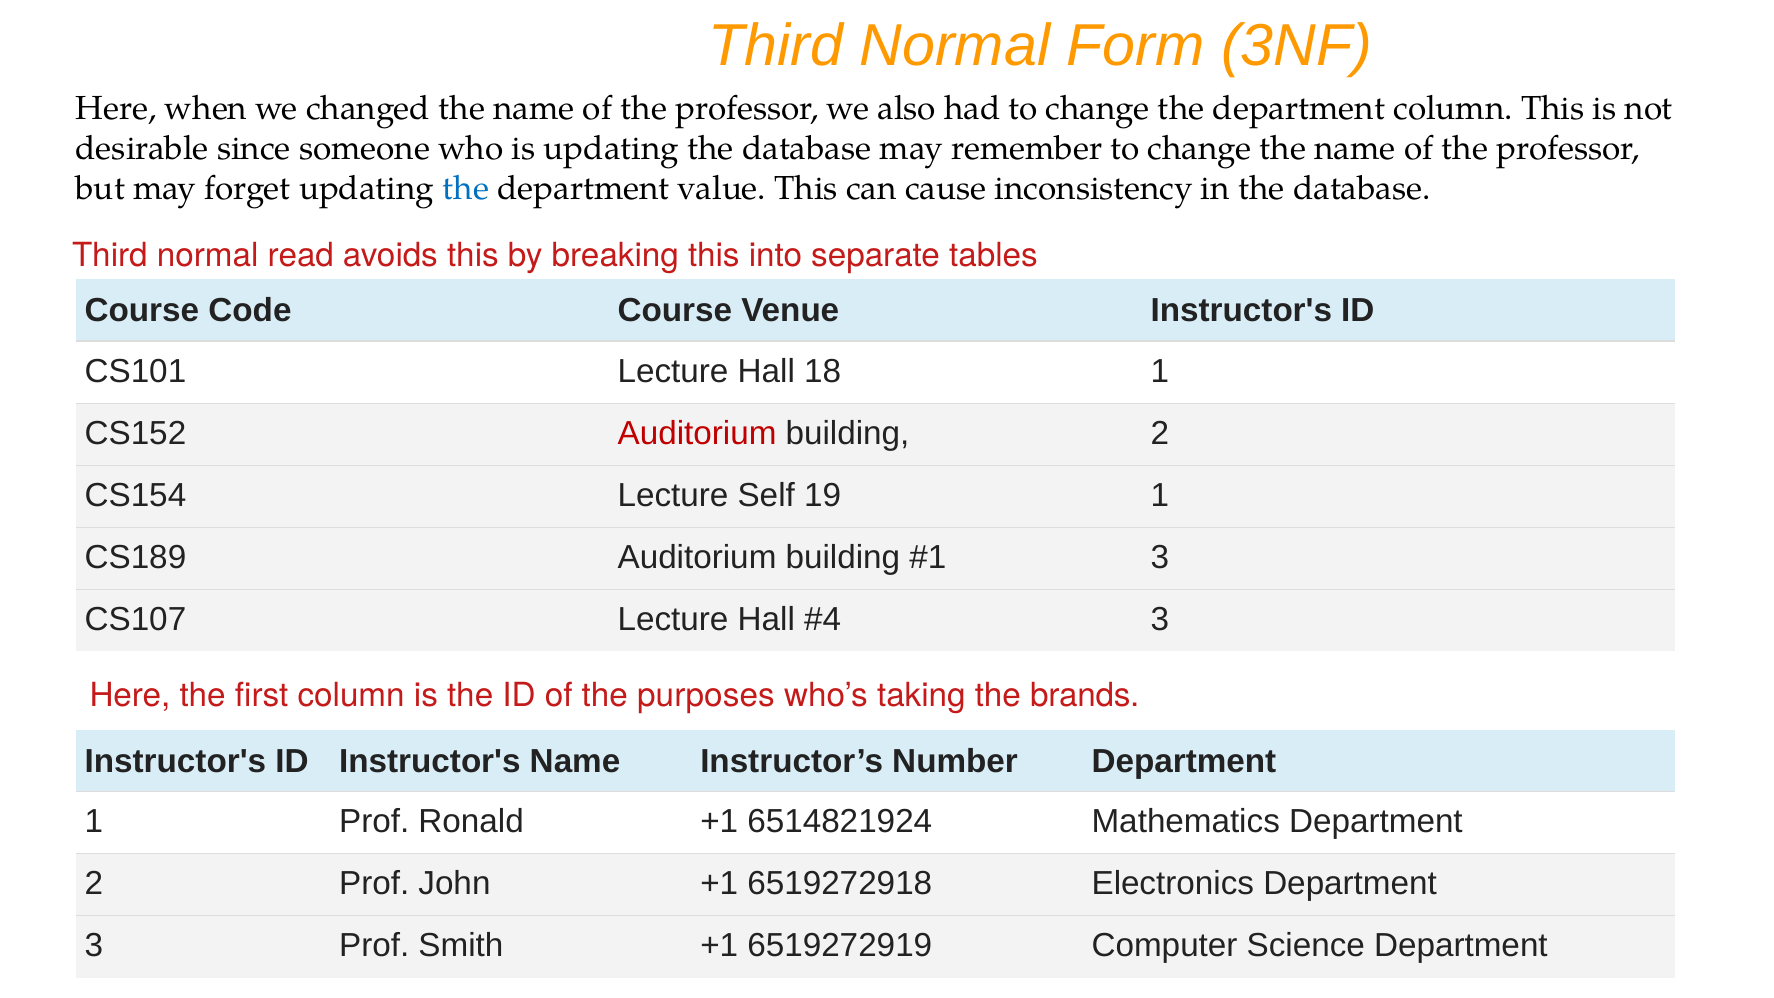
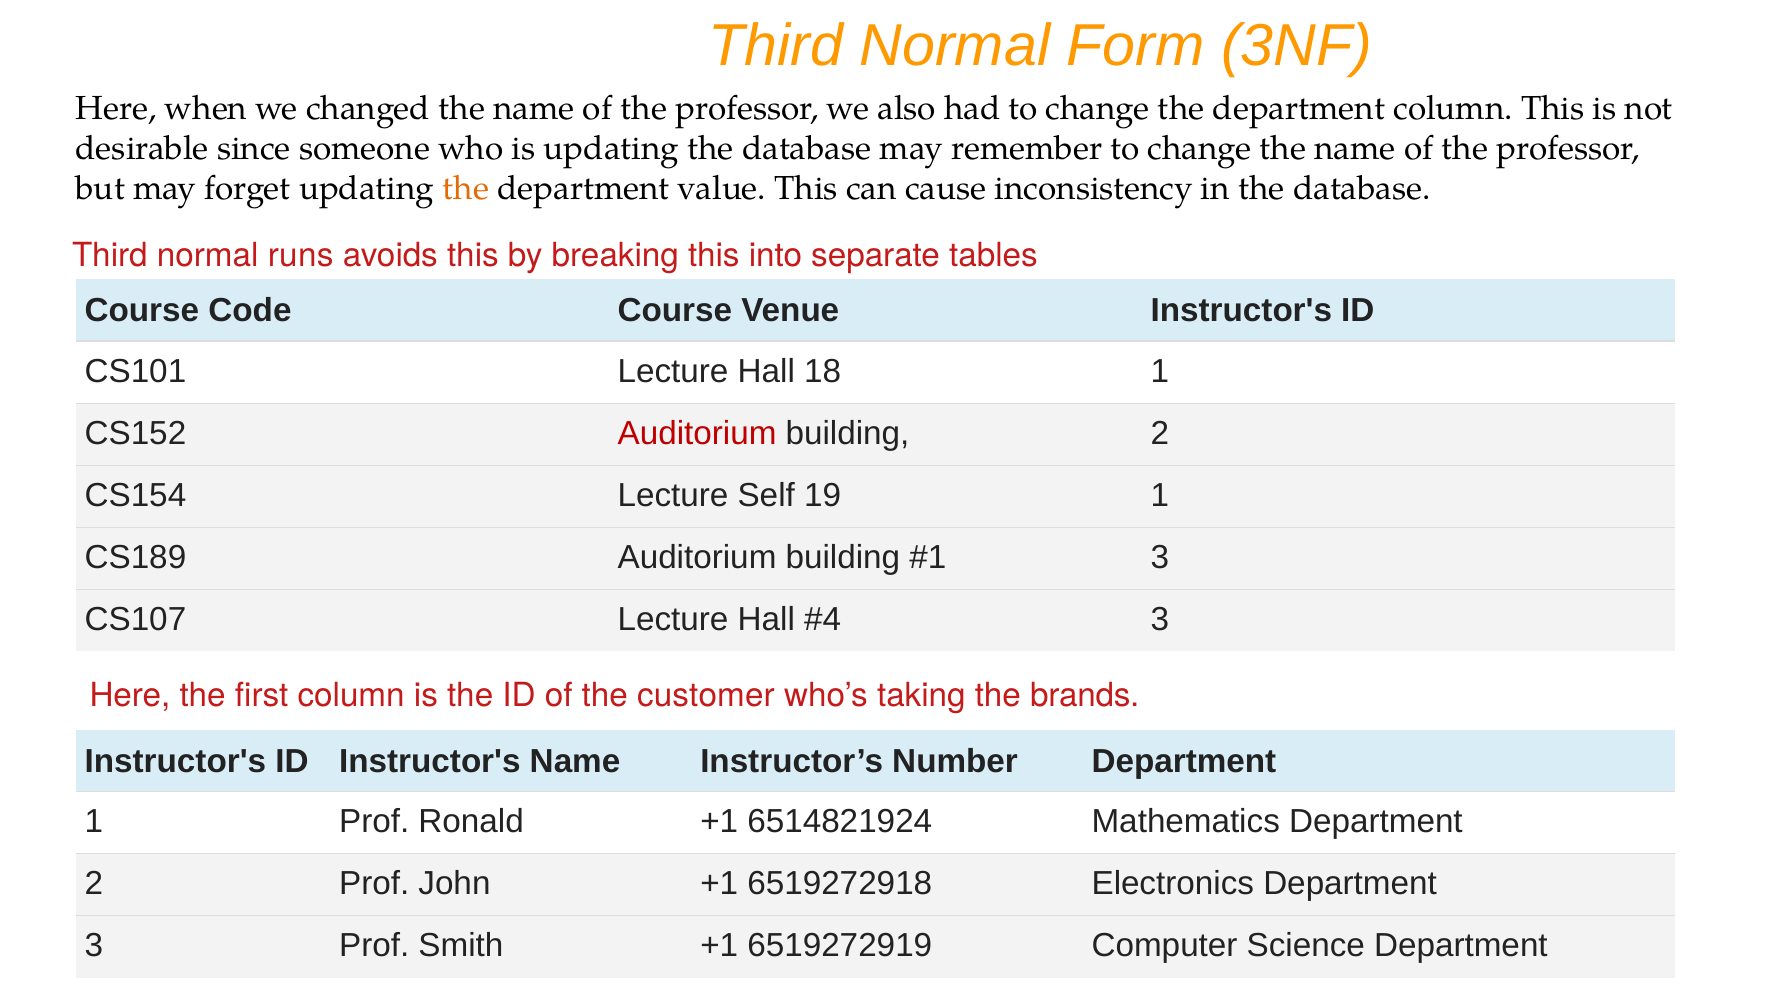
the colour: blue -> orange (466, 188)
read: read -> runs (301, 255)
purposes: purposes -> customer (706, 695)
